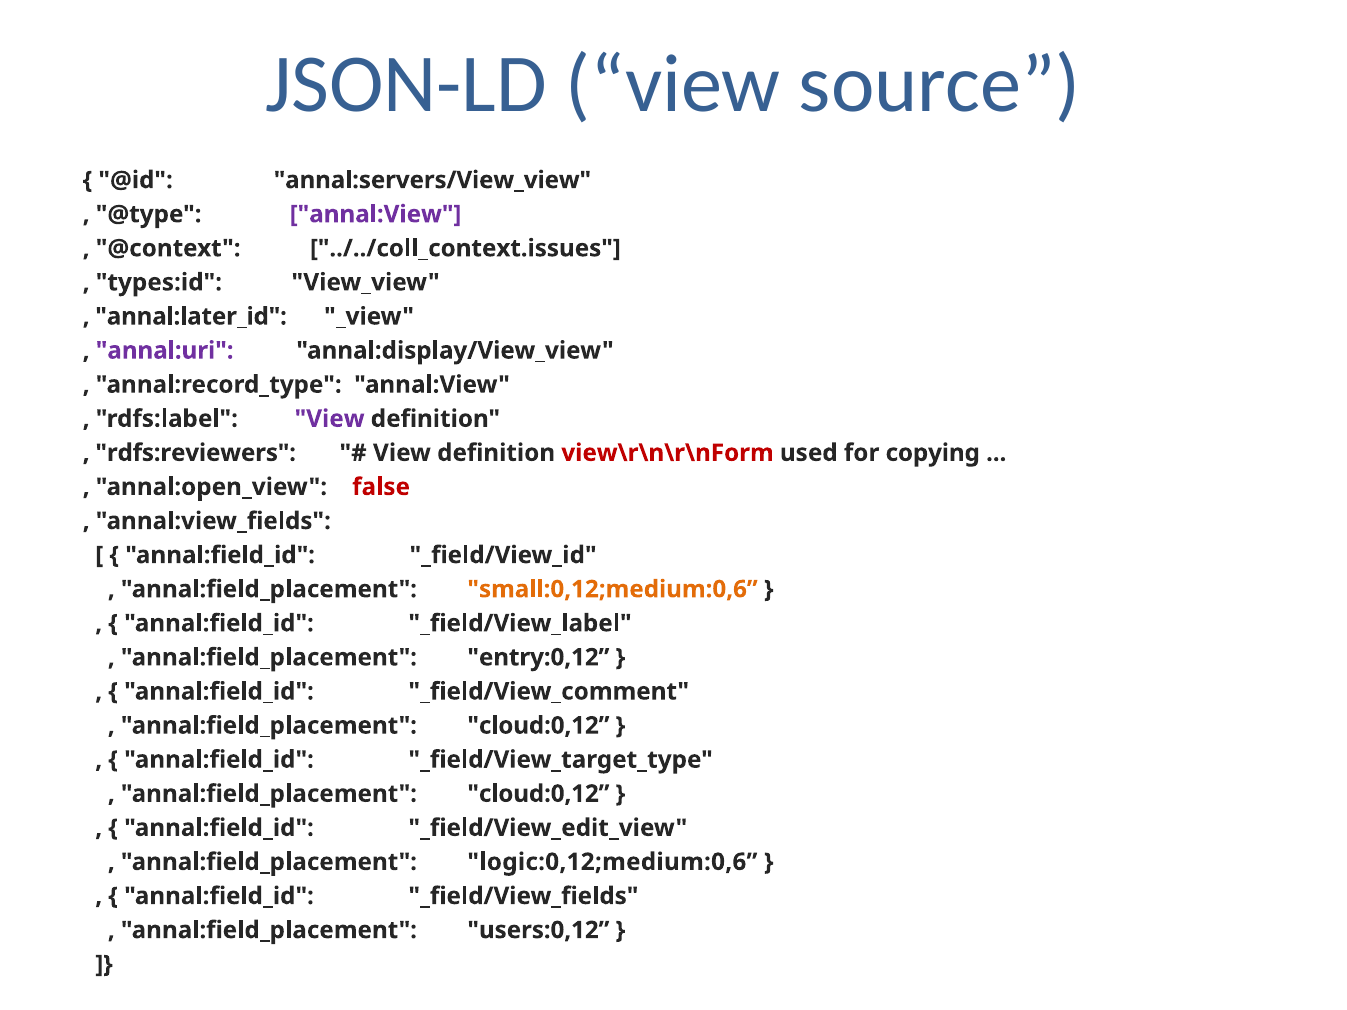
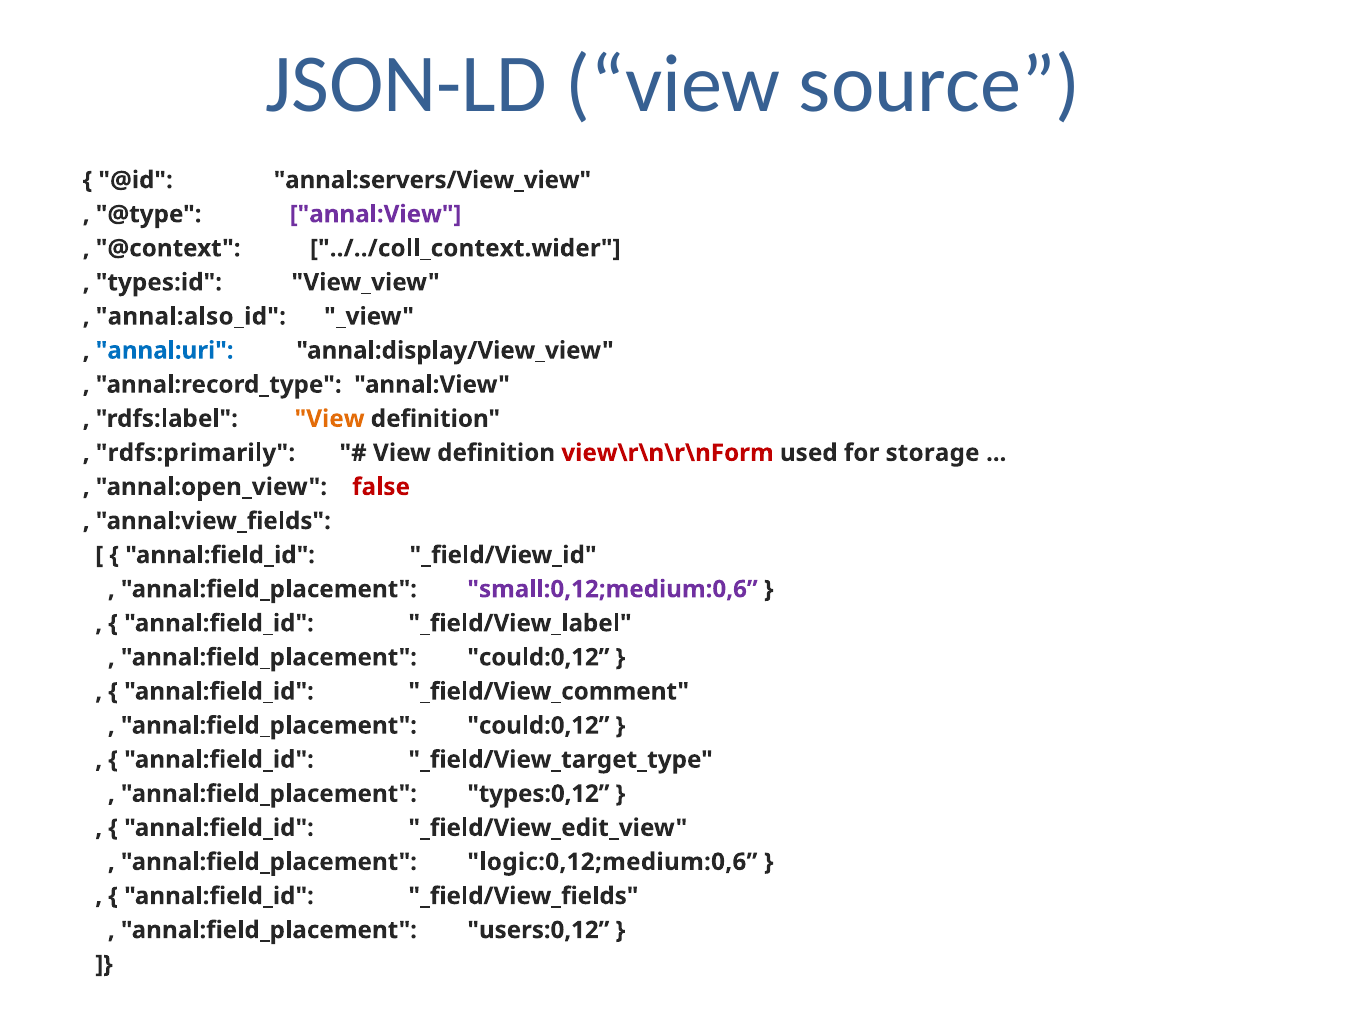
../../coll_context.issues: ../../coll_context.issues -> ../../coll_context.wider (465, 248)
annal:later_id: annal:later_id -> annal:also_id (191, 317)
annal:uri colour: purple -> blue (165, 351)
View colour: purple -> orange (330, 419)
rdfs:reviewers: rdfs:reviewers -> rdfs:primarily (195, 453)
copying: copying -> storage (933, 453)
small:0,12;medium:0,6 colour: orange -> purple (613, 589)
entry:0,12: entry:0,12 -> could:0,12 (538, 658)
cloud:0,12: cloud:0,12 -> could:0,12 (538, 726)
cloud:0,12: cloud:0,12 -> types:0,12 (538, 794)
